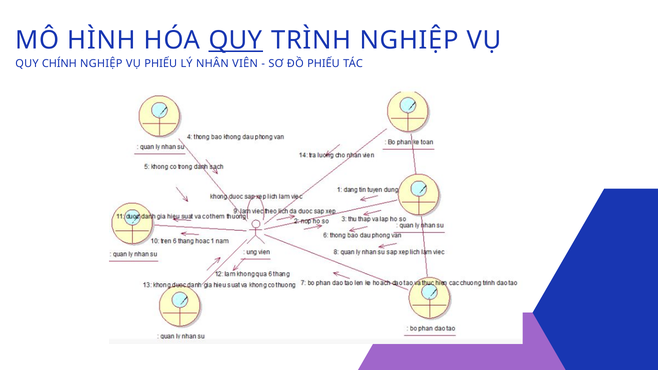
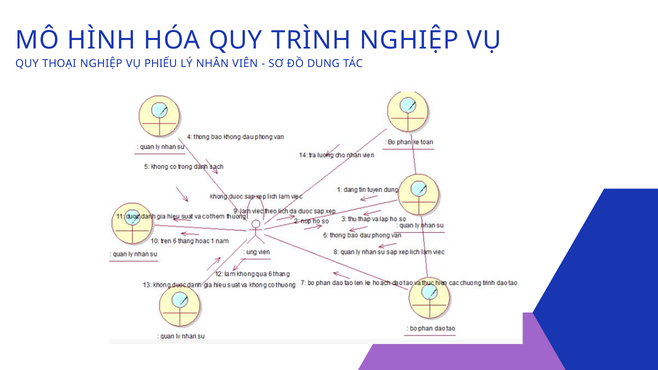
QUY underline: present -> none (235, 40)
CHÍNH: CHÍNH -> THOẠI (59, 64)
ĐỒ PHIẾU: PHIẾU -> DUNG (323, 64)
